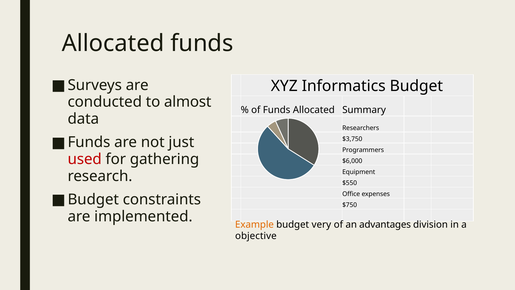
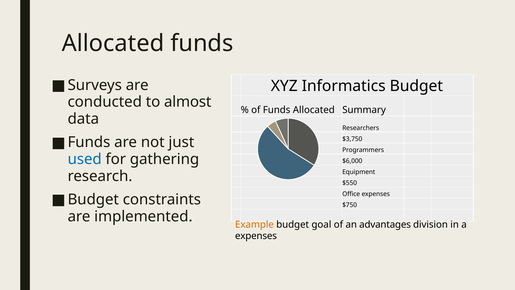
used colour: red -> blue (85, 159)
very: very -> goal (321, 224)
objective: objective -> expenses (256, 236)
